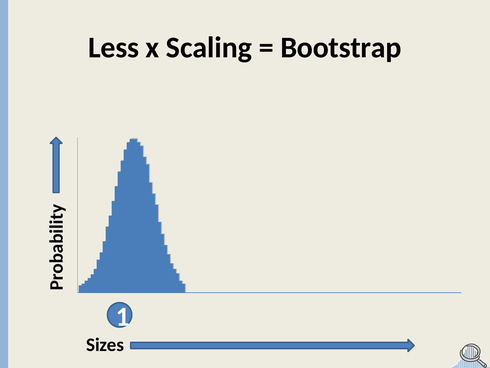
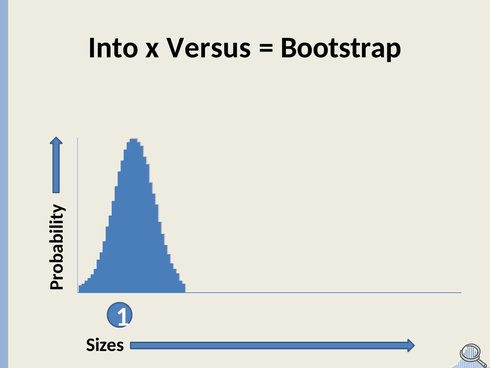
Less: Less -> Into (113, 47)
Scaling: Scaling -> Versus (209, 47)
